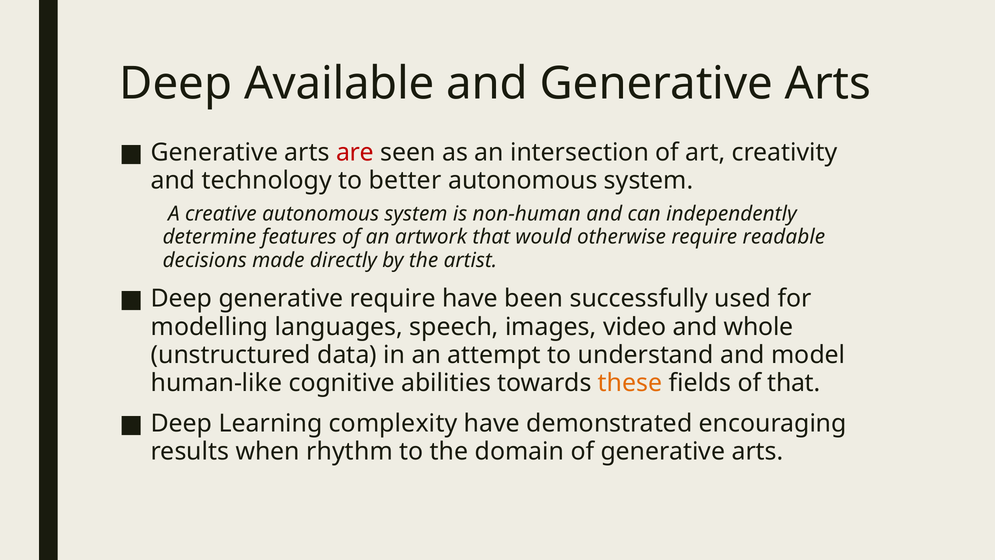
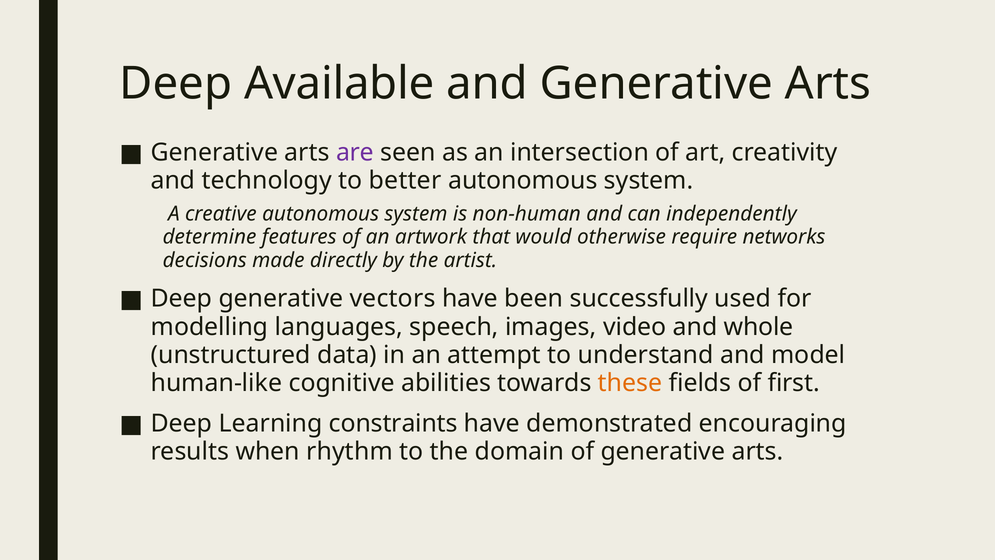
are colour: red -> purple (355, 153)
readable: readable -> networks (784, 237)
generative require: require -> vectors (392, 299)
of that: that -> first (794, 383)
complexity: complexity -> constraints (393, 423)
